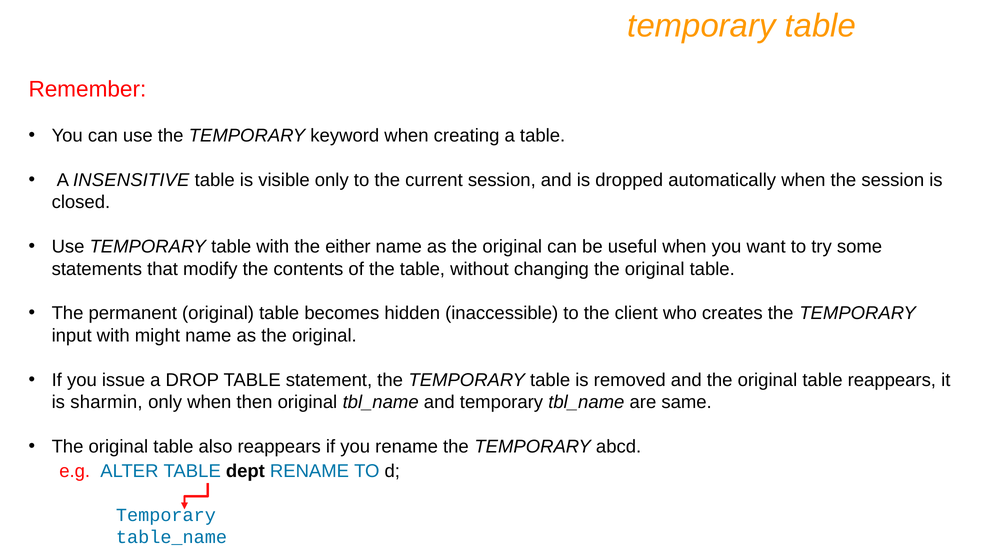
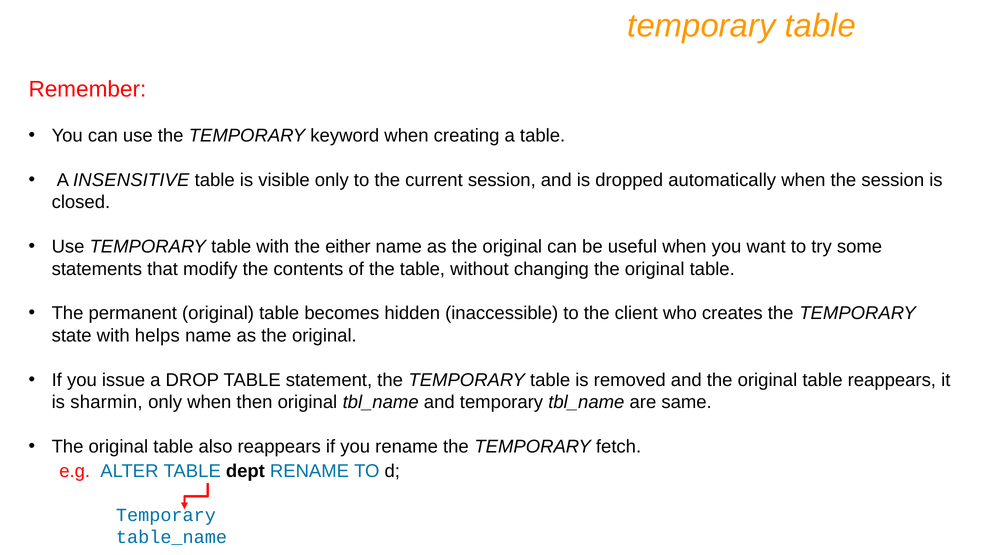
input: input -> state (72, 336)
might: might -> helps (157, 336)
abcd: abcd -> fetch (619, 447)
